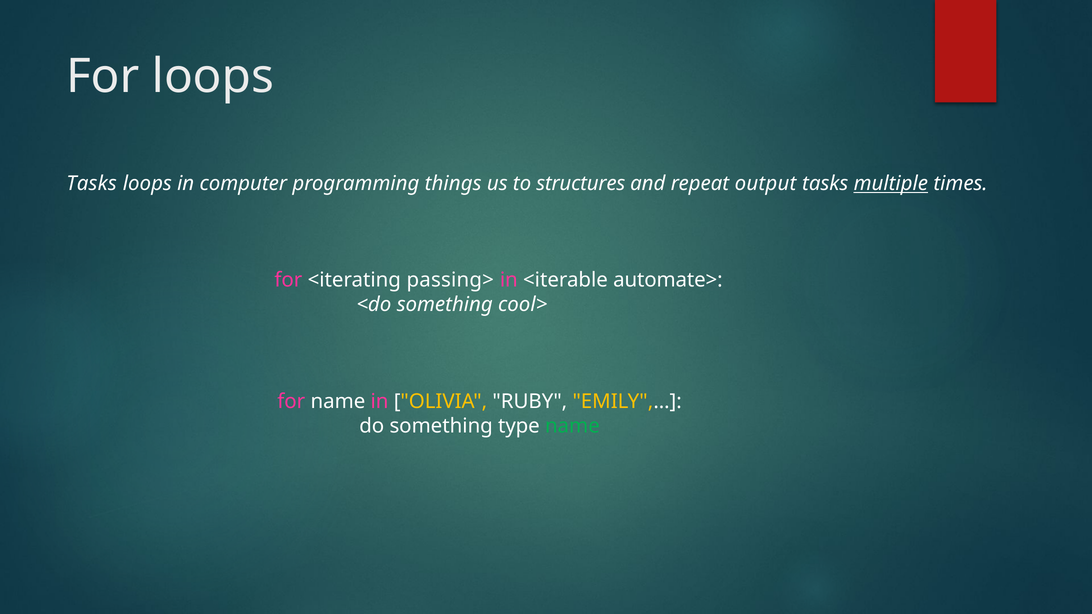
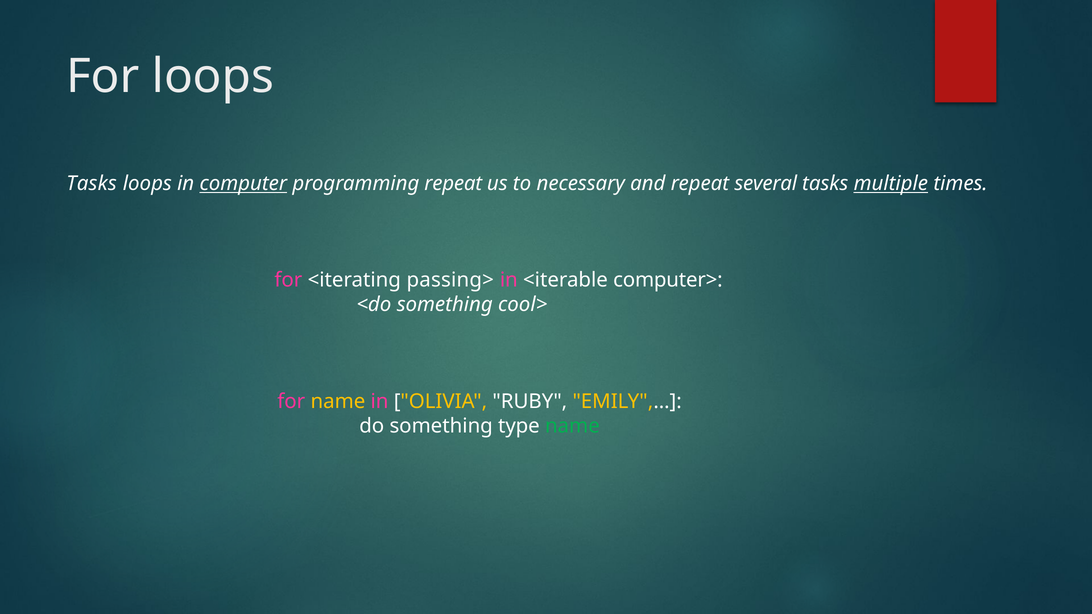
computer underline: none -> present (243, 184)
programming things: things -> repeat (453, 184)
structures: structures -> necessary (581, 184)
output: output -> several (766, 184)
automate>: automate> -> computer> (668, 280)
name colour: white -> yellow (338, 402)
